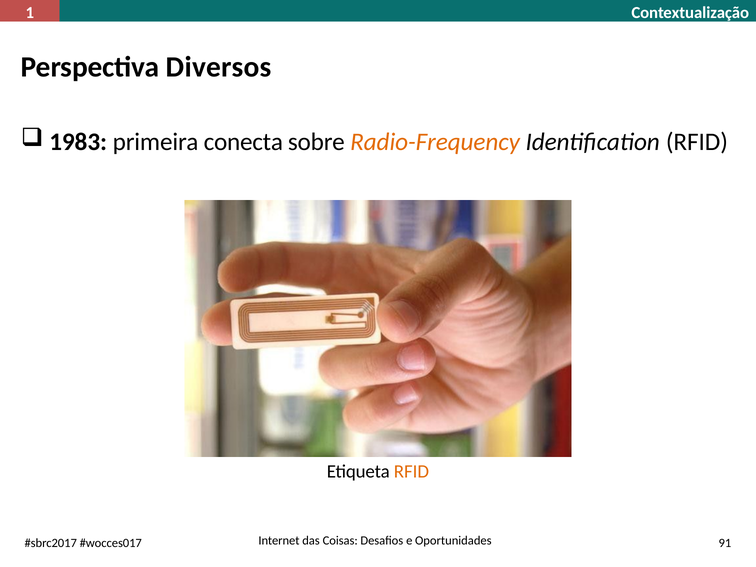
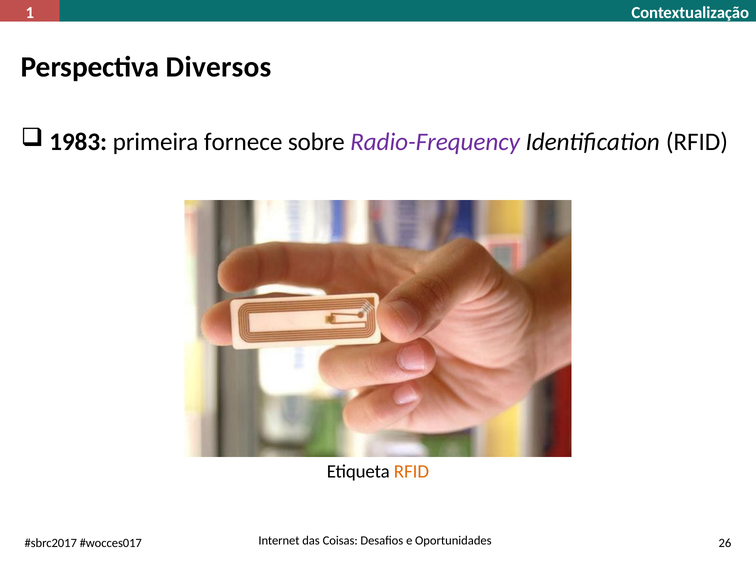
conecta: conecta -> fornece (243, 142)
Radio-Frequency colour: orange -> purple (435, 142)
91: 91 -> 26 (725, 543)
